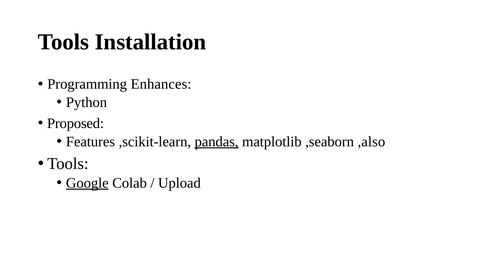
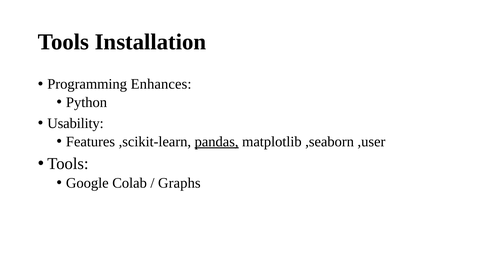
Proposed: Proposed -> Usability (75, 123)
,also: ,also -> ,user (371, 142)
Google underline: present -> none (87, 183)
Upload: Upload -> Graphs (179, 183)
